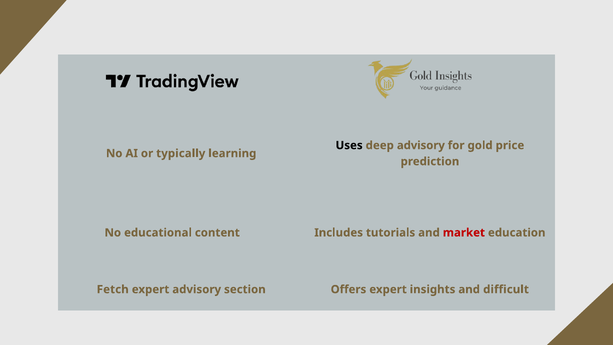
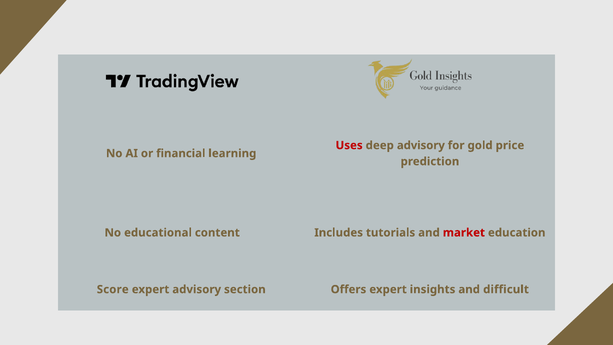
Uses colour: black -> red (349, 145)
typically: typically -> financial (181, 153)
Fetch: Fetch -> Score (113, 289)
